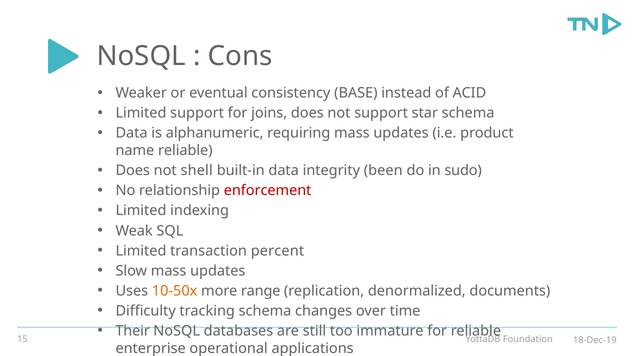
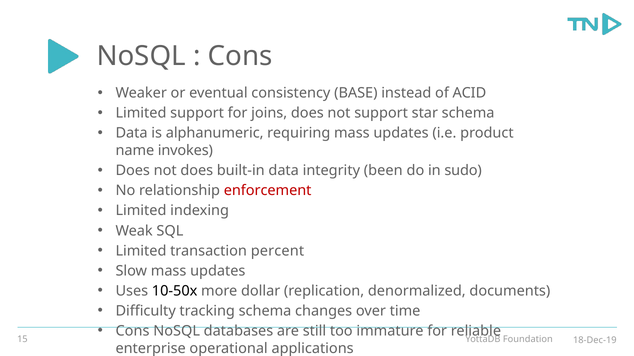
name reliable: reliable -> invokes (185, 151)
not shell: shell -> does (197, 171)
10-50x colour: orange -> black (175, 291)
range: range -> dollar (261, 291)
Their: Their -> Cons (133, 331)
